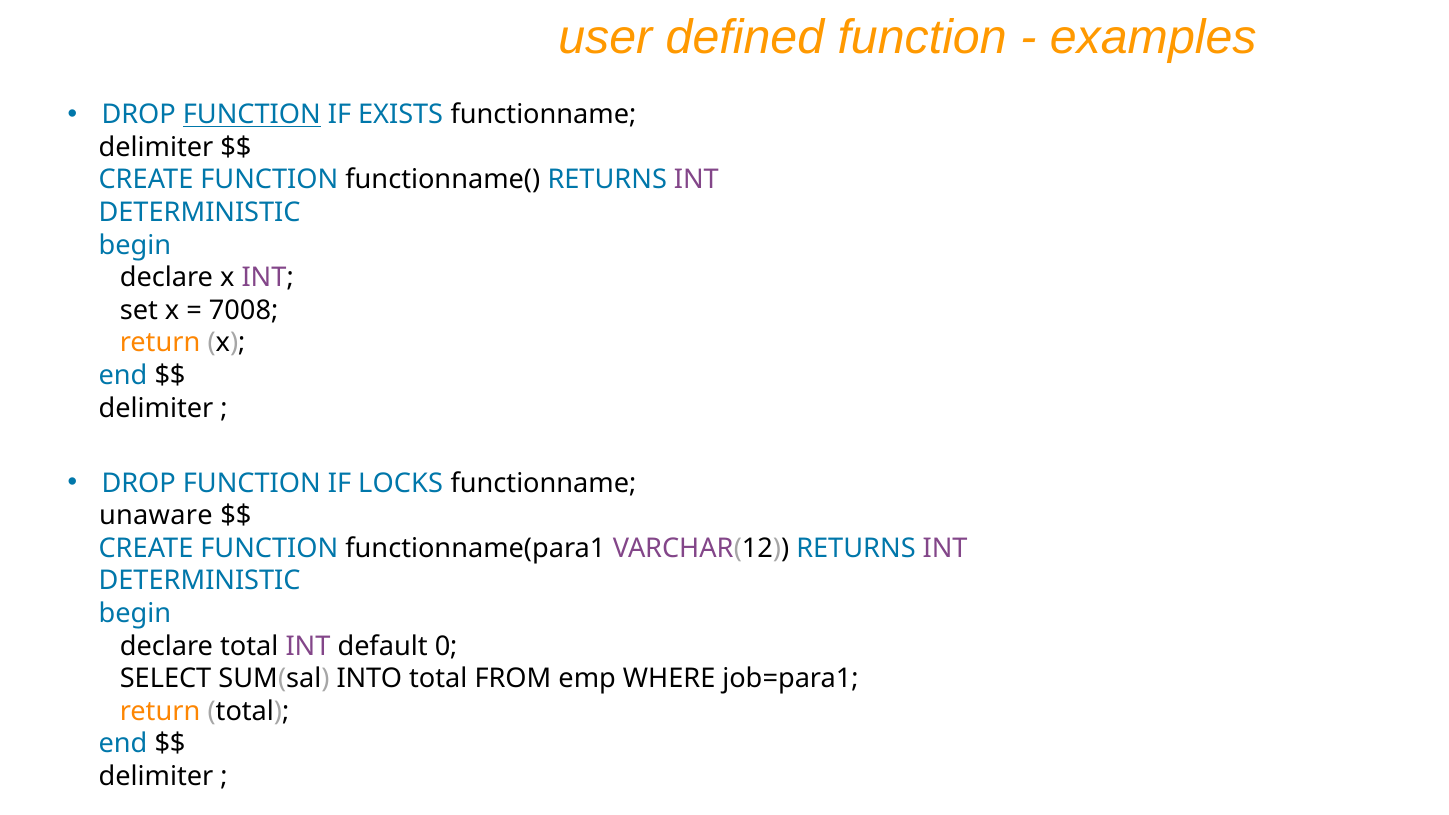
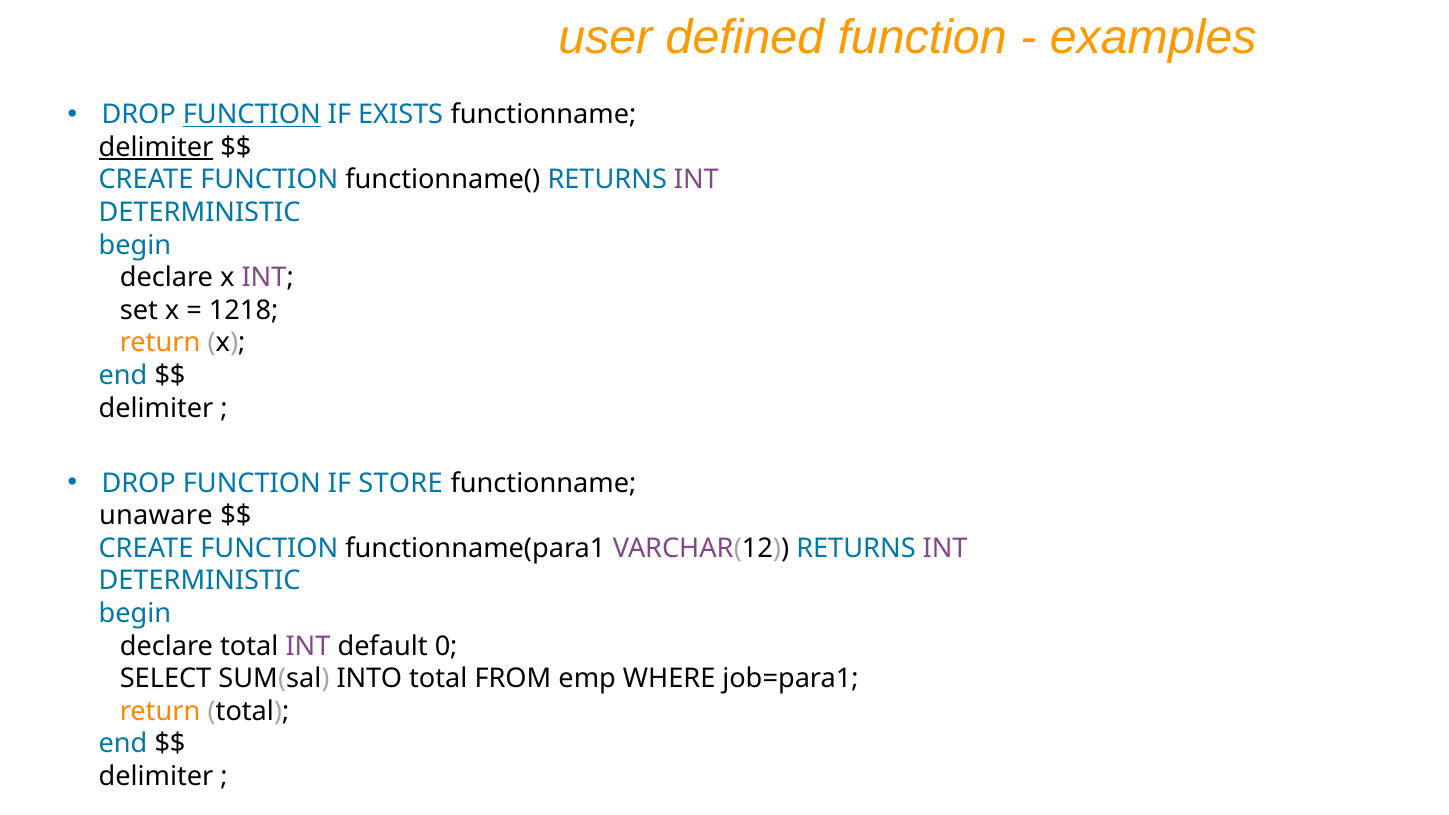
delimiter underline: none -> present (156, 147)
7008: 7008 -> 1218 (244, 310)
LOCKS: LOCKS -> STORE (401, 483)
